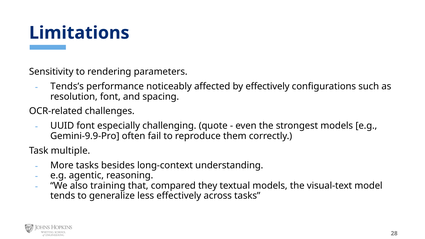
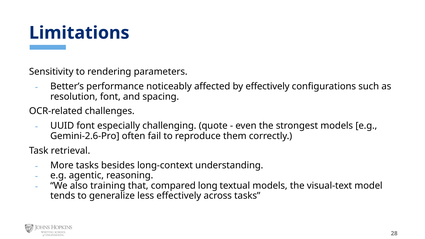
Tends’s: Tends’s -> Better’s (67, 86)
Gemini-9.9-Pro: Gemini-9.9-Pro -> Gemini-2.6-Pro (85, 136)
multiple: multiple -> retrieval (70, 151)
they: they -> long (208, 186)
